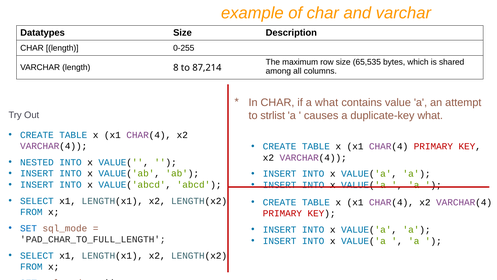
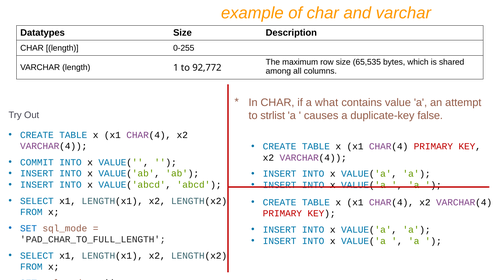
8: 8 -> 1 (176, 68)
87,214: 87,214 -> 92,772 (207, 68)
duplicate-key what: what -> false (430, 115)
NESTED: NESTED -> COMMIT (37, 162)
